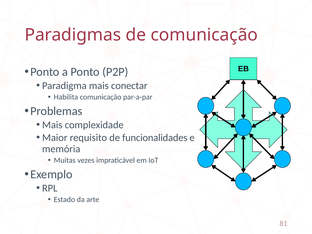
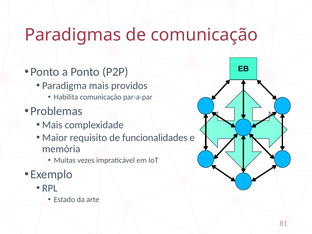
conectar: conectar -> providos (129, 86)
